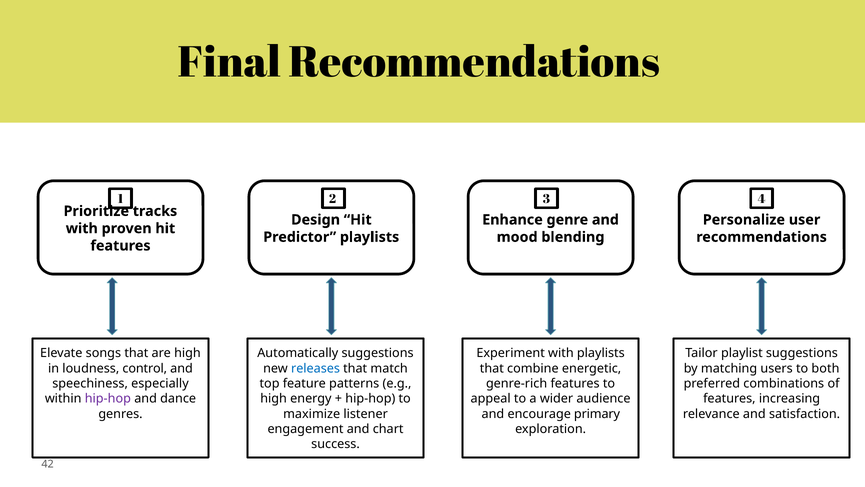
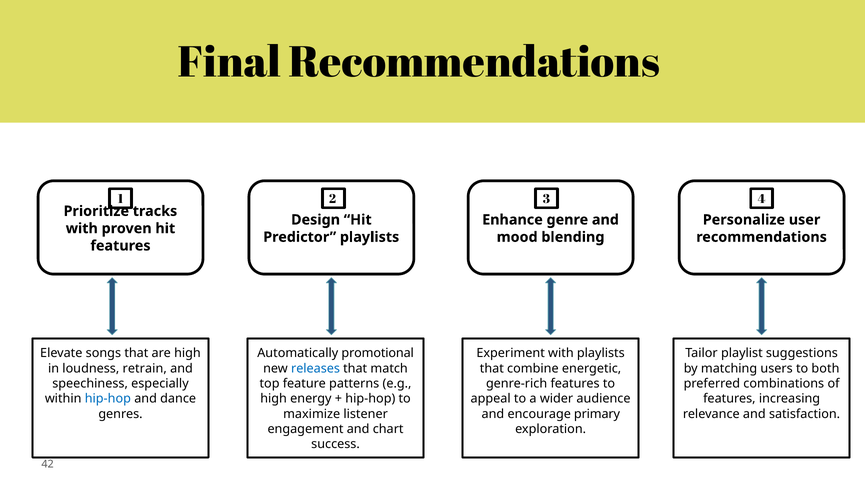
Automatically suggestions: suggestions -> promotional (378, 353)
control: control -> retrain (145, 368)
hip-hop colour: purple -> blue (108, 398)
